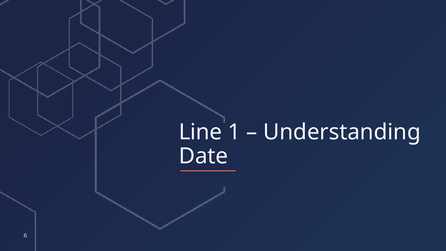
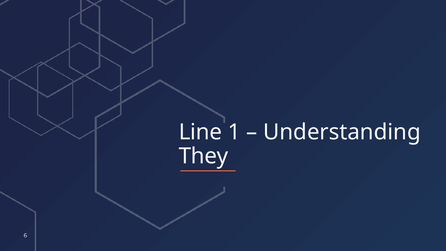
Date: Date -> They (204, 156)
